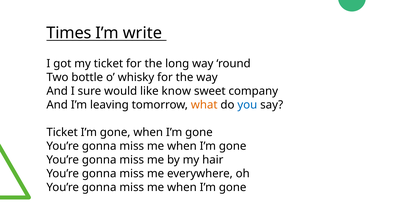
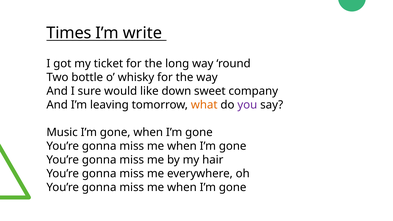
know: know -> down (176, 91)
you colour: blue -> purple (247, 105)
Ticket: Ticket -> Music (62, 132)
